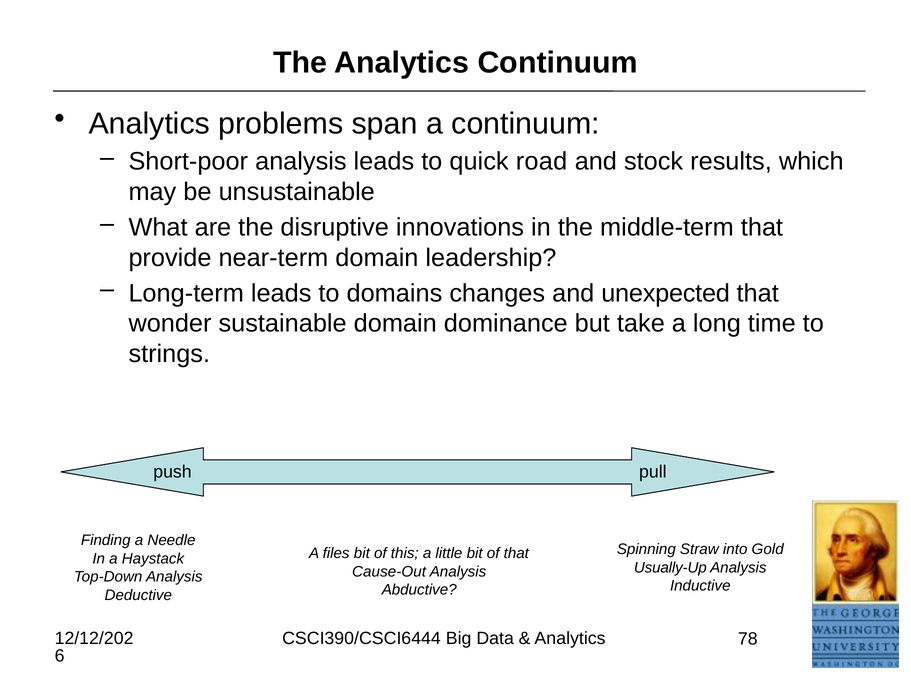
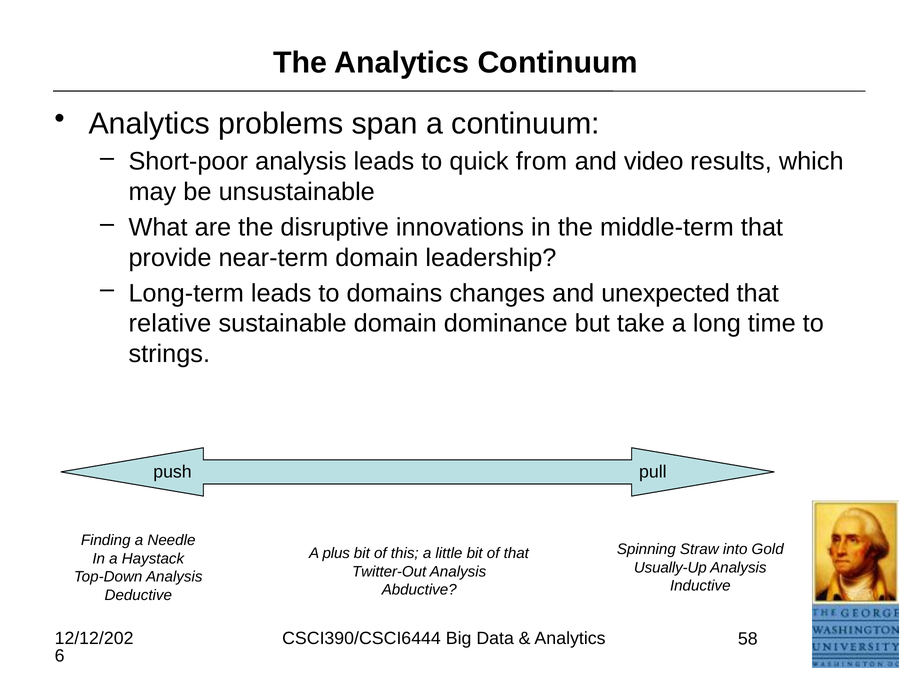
road: road -> from (542, 162)
stock: stock -> video (654, 162)
wonder: wonder -> relative (170, 324)
files: files -> plus (336, 554)
Cause-Out: Cause-Out -> Twitter-Out (389, 572)
78: 78 -> 58 (748, 639)
